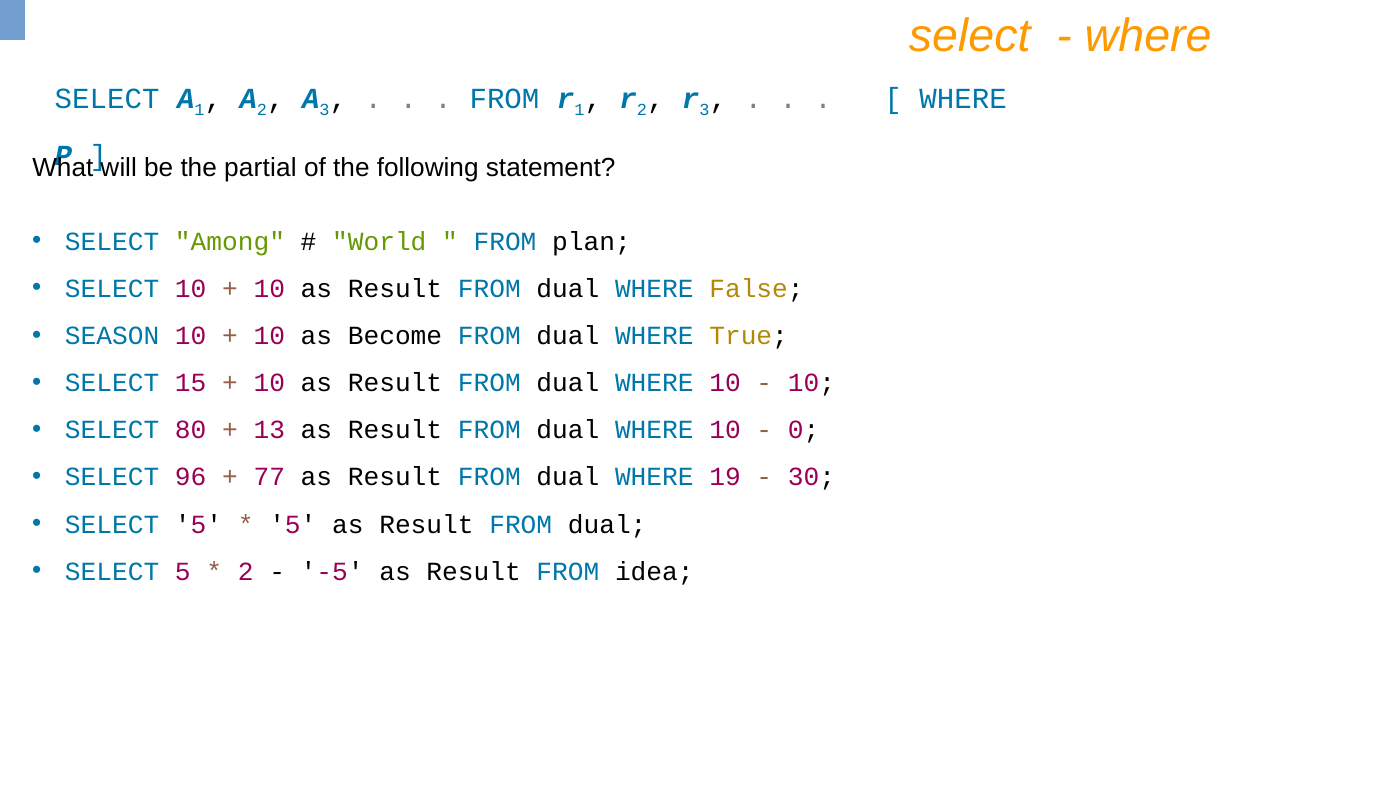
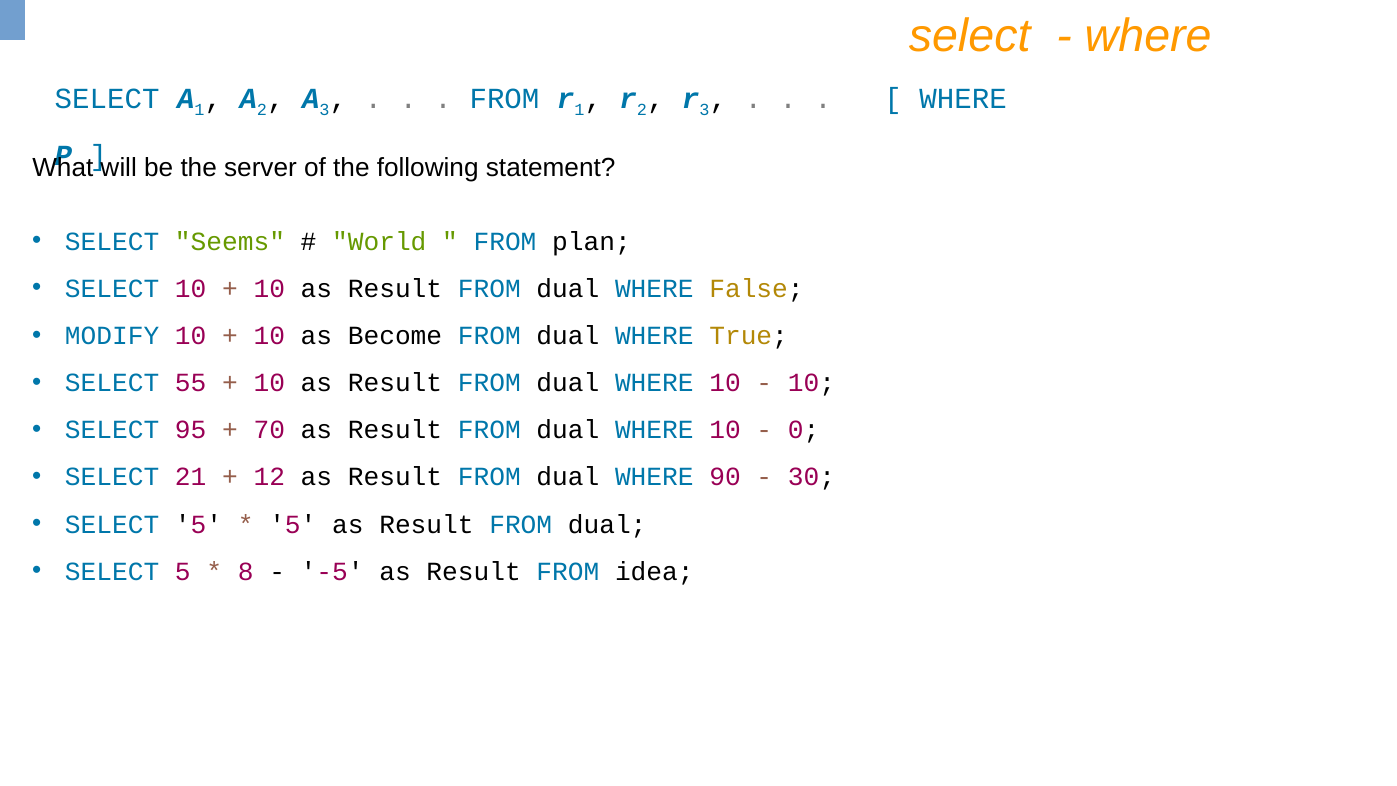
partial: partial -> server (261, 168)
Among: Among -> Seems (230, 241)
SEASON: SEASON -> MODIFY (112, 336)
15: 15 -> 55 (191, 383)
80: 80 -> 95 (191, 430)
13: 13 -> 70 (269, 430)
96: 96 -> 21 (191, 477)
77: 77 -> 12 (269, 477)
19: 19 -> 90 (725, 477)
2: 2 -> 8 (246, 572)
